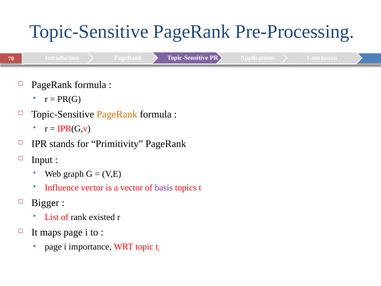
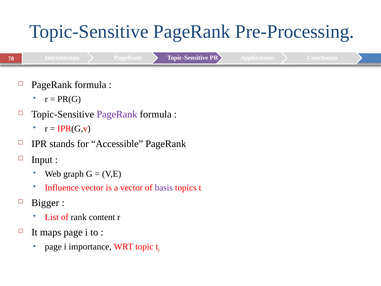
PageRank colour: orange -> purple (117, 114)
Primitivity: Primitivity -> Accessible (117, 144)
existed: existed -> content (102, 217)
